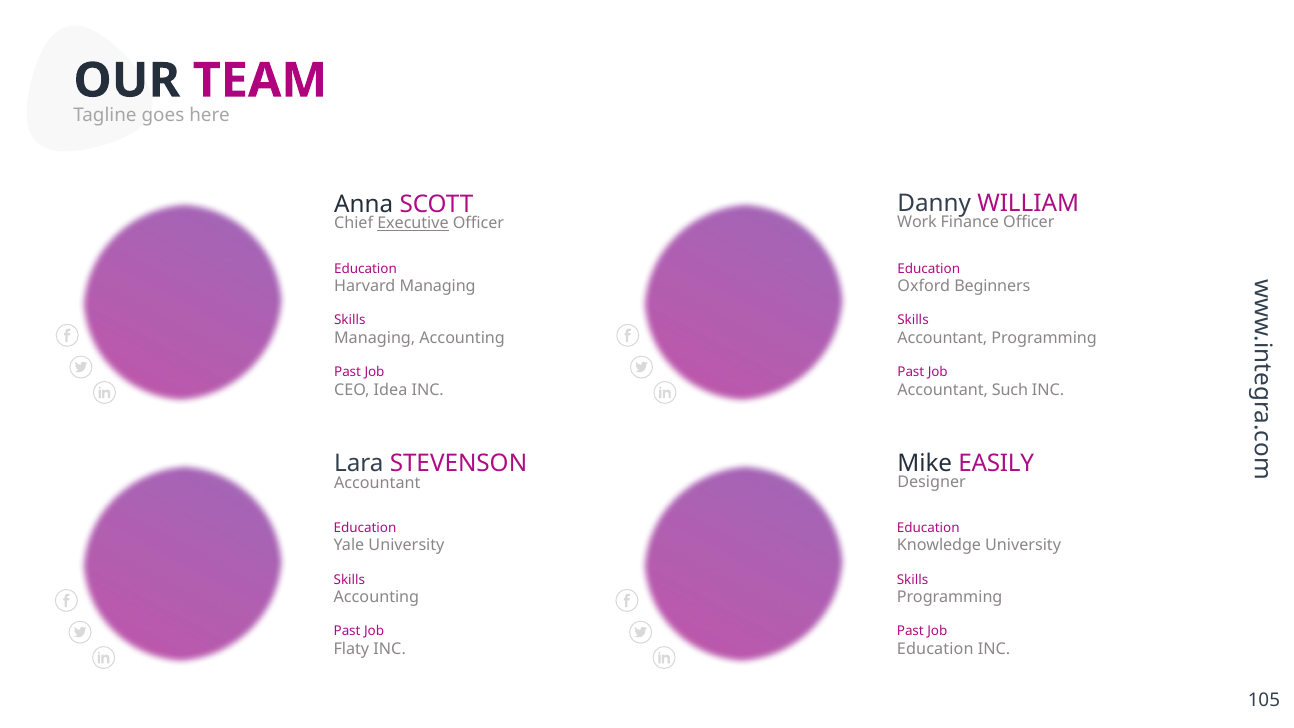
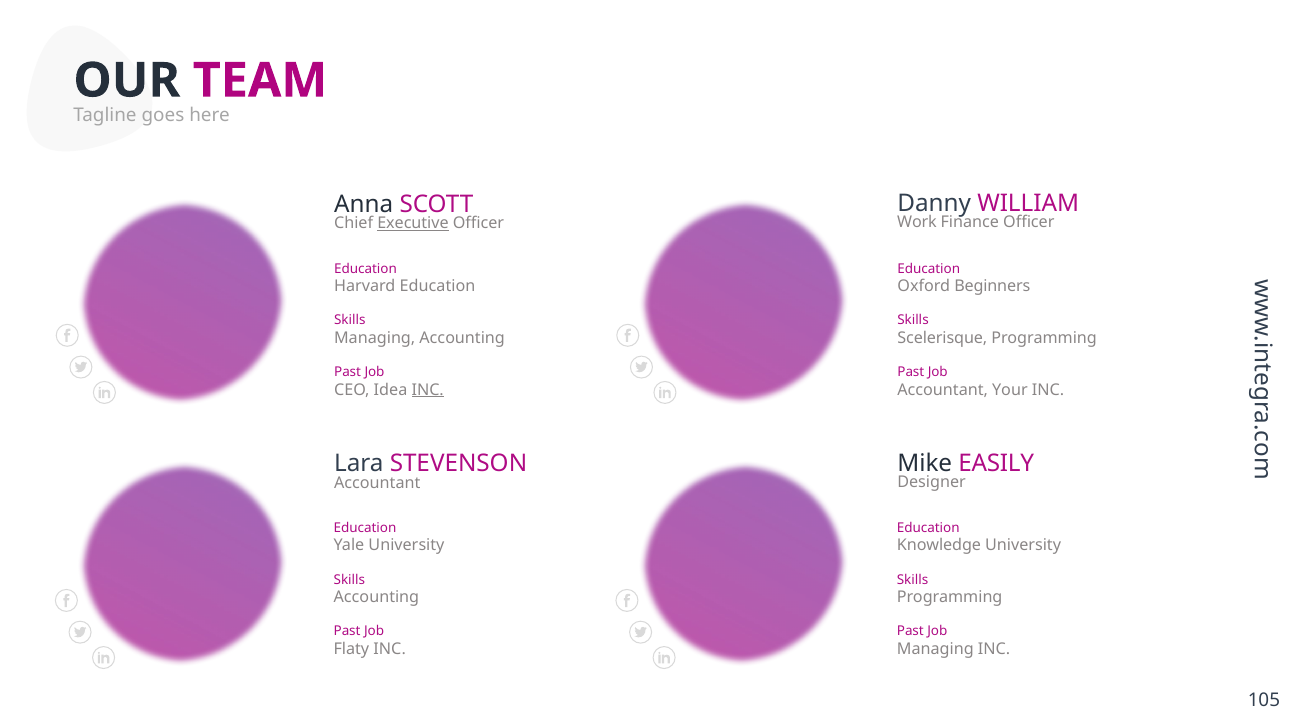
Harvard Managing: Managing -> Education (438, 287)
Accountant: Accountant -> Scelerisque (942, 338)
INC underline: none -> present (428, 390)
Such: Such -> Your (1010, 390)
Education: Education -> Managing (935, 649)
